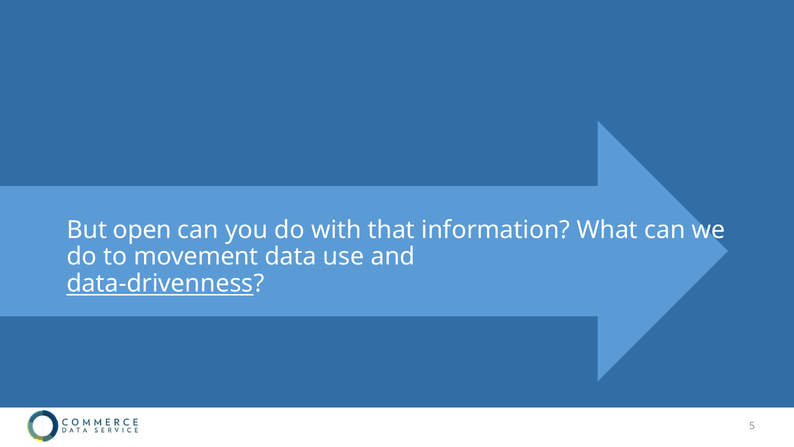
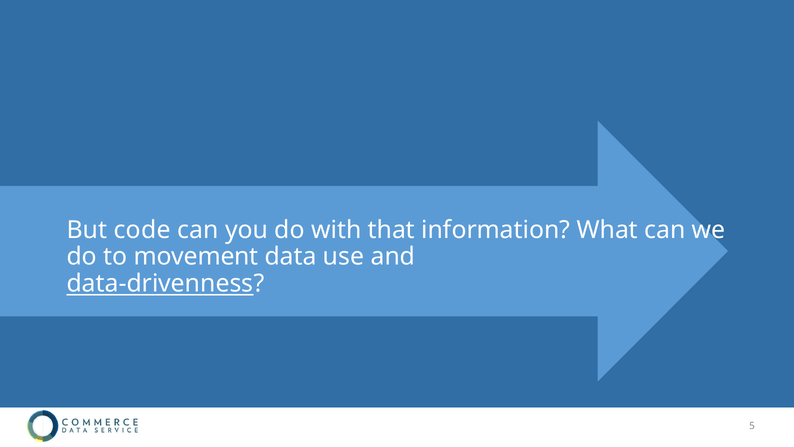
open: open -> code (142, 230)
